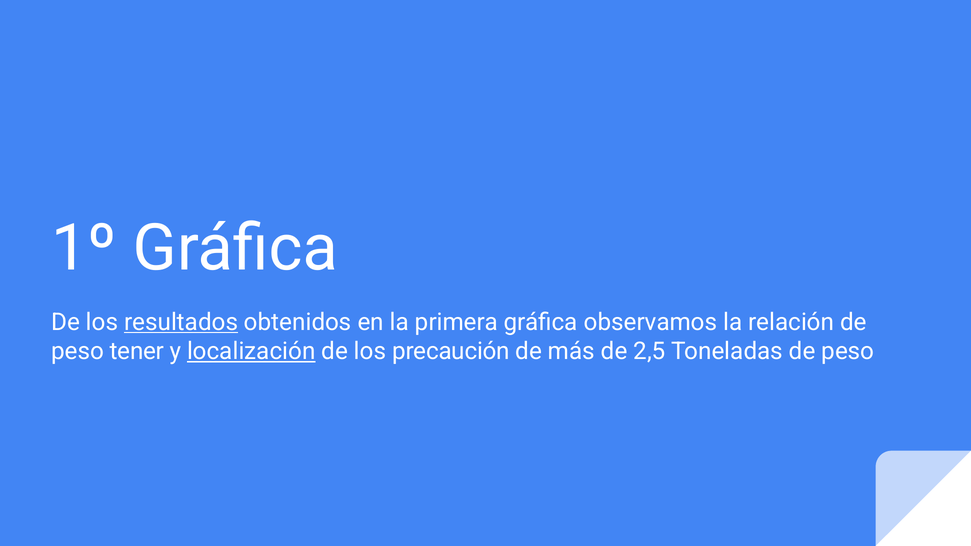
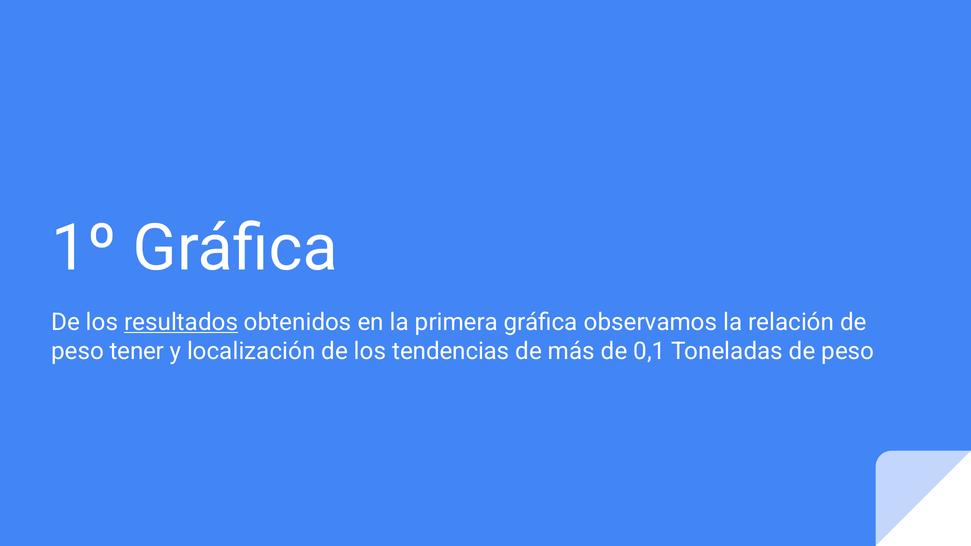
localización underline: present -> none (251, 351)
precaución: precaución -> tendencias (451, 351)
2,5: 2,5 -> 0,1 (649, 351)
